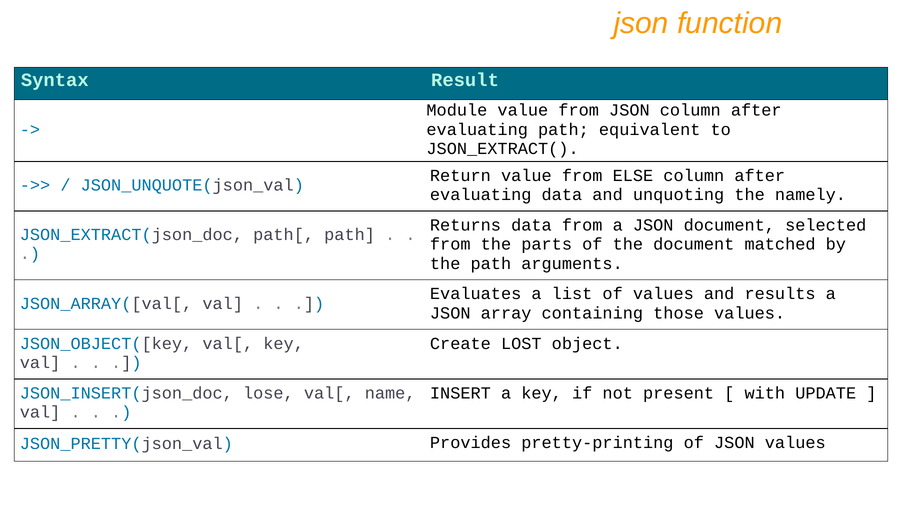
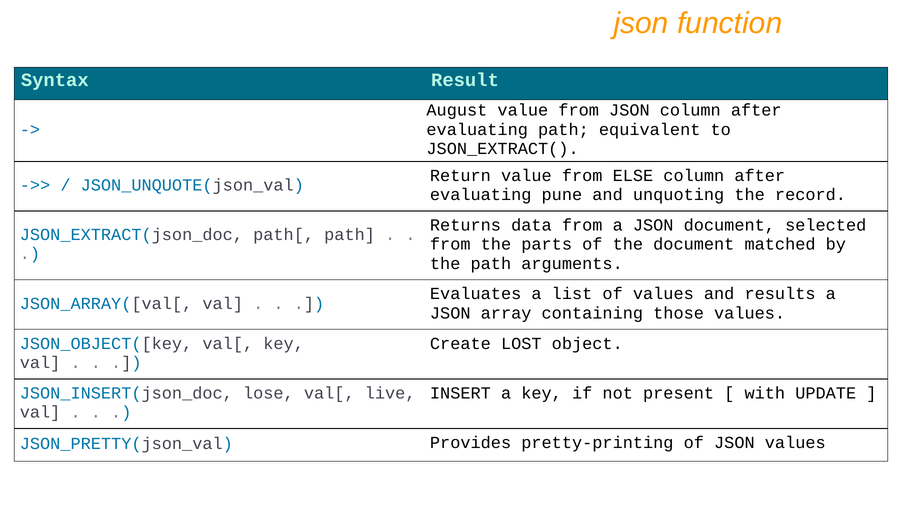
Module: Module -> August (457, 110)
evaluating data: data -> pune (562, 195)
namely: namely -> record (811, 195)
name: name -> live (390, 393)
